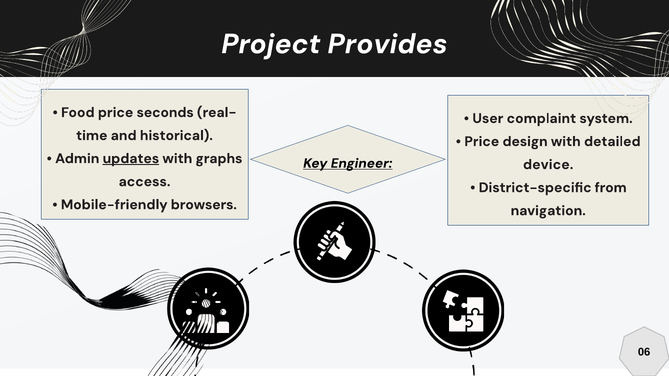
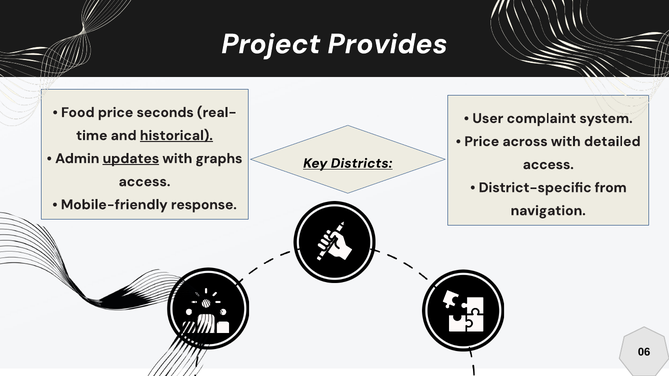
historical underline: none -> present (176, 136)
design: design -> across (525, 142)
Engineer: Engineer -> Districts (362, 163)
device: device -> access (548, 165)
browsers: browsers -> response (204, 205)
